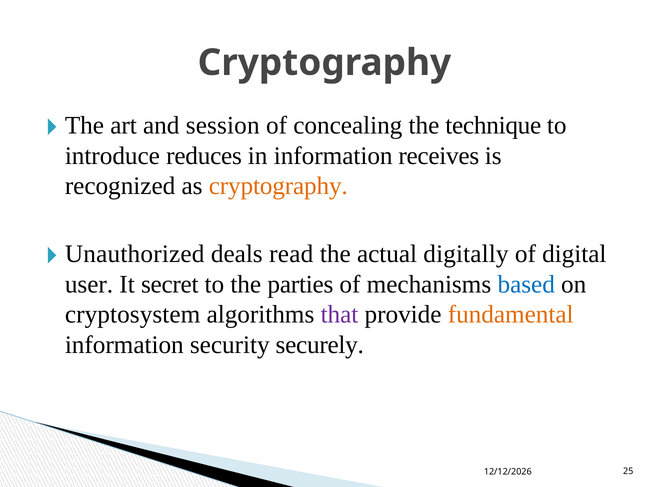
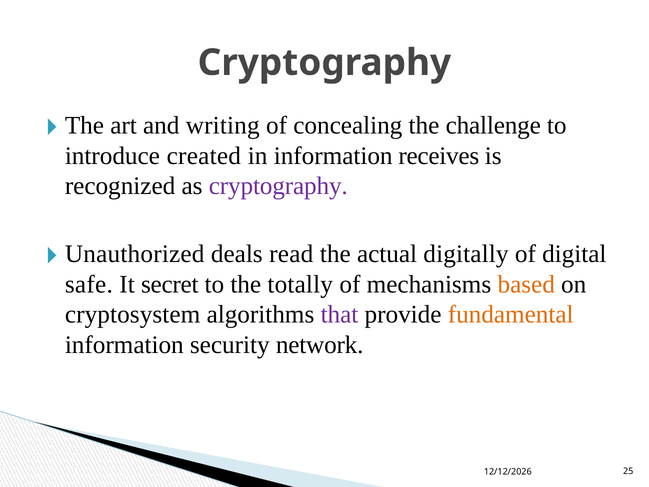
session: session -> writing (223, 125)
technique: technique -> challenge (493, 125)
reduces: reduces -> created (204, 156)
cryptography colour: orange -> purple (278, 186)
user: user -> safe (89, 284)
parties: parties -> totally (300, 284)
based colour: blue -> orange (526, 284)
securely: securely -> network (320, 345)
